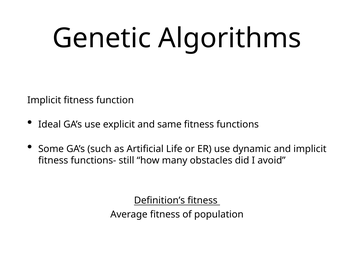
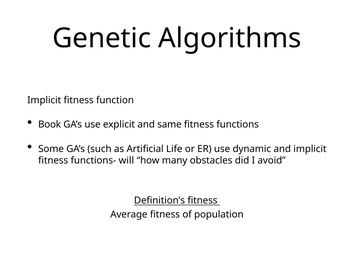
Ideal: Ideal -> Book (50, 125)
still: still -> will (126, 161)
